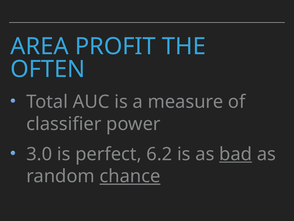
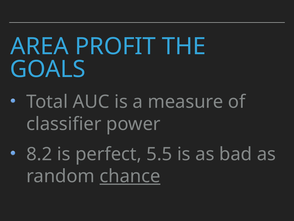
OFTEN: OFTEN -> GOALS (48, 69)
3.0: 3.0 -> 8.2 (39, 154)
6.2: 6.2 -> 5.5 (159, 154)
bad underline: present -> none (236, 154)
